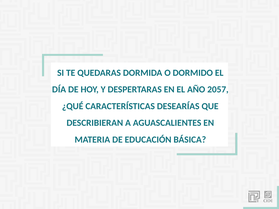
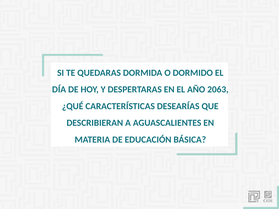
2057: 2057 -> 2063 (218, 90)
